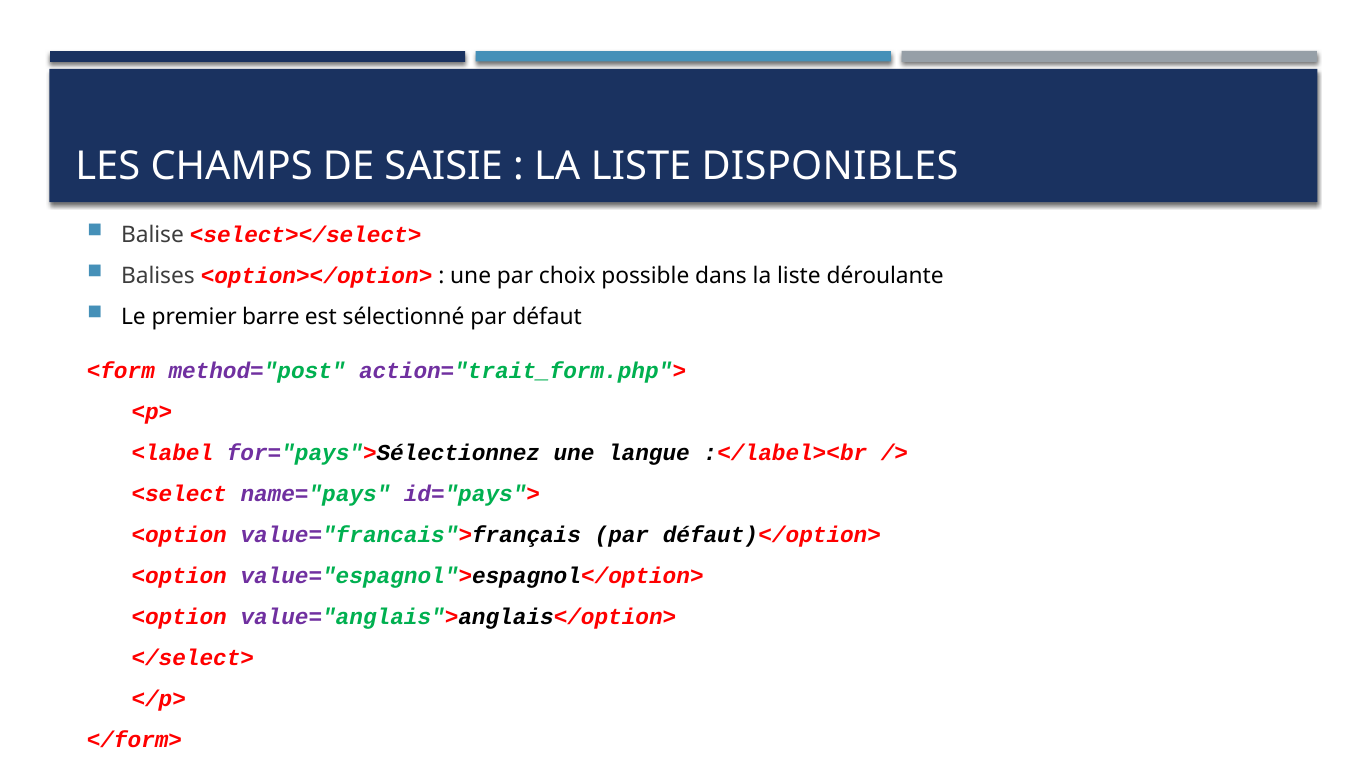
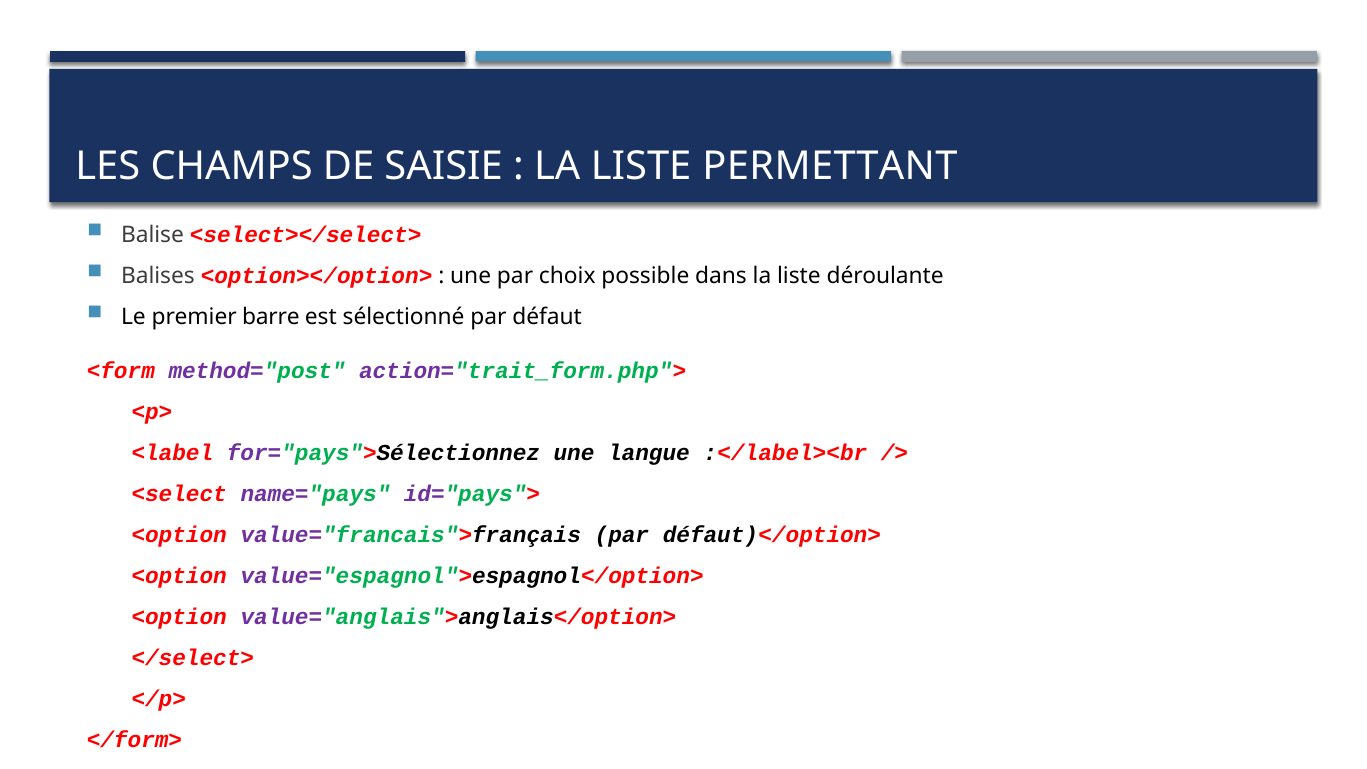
DISPONIBLES: DISPONIBLES -> PERMETTANT (830, 166)
